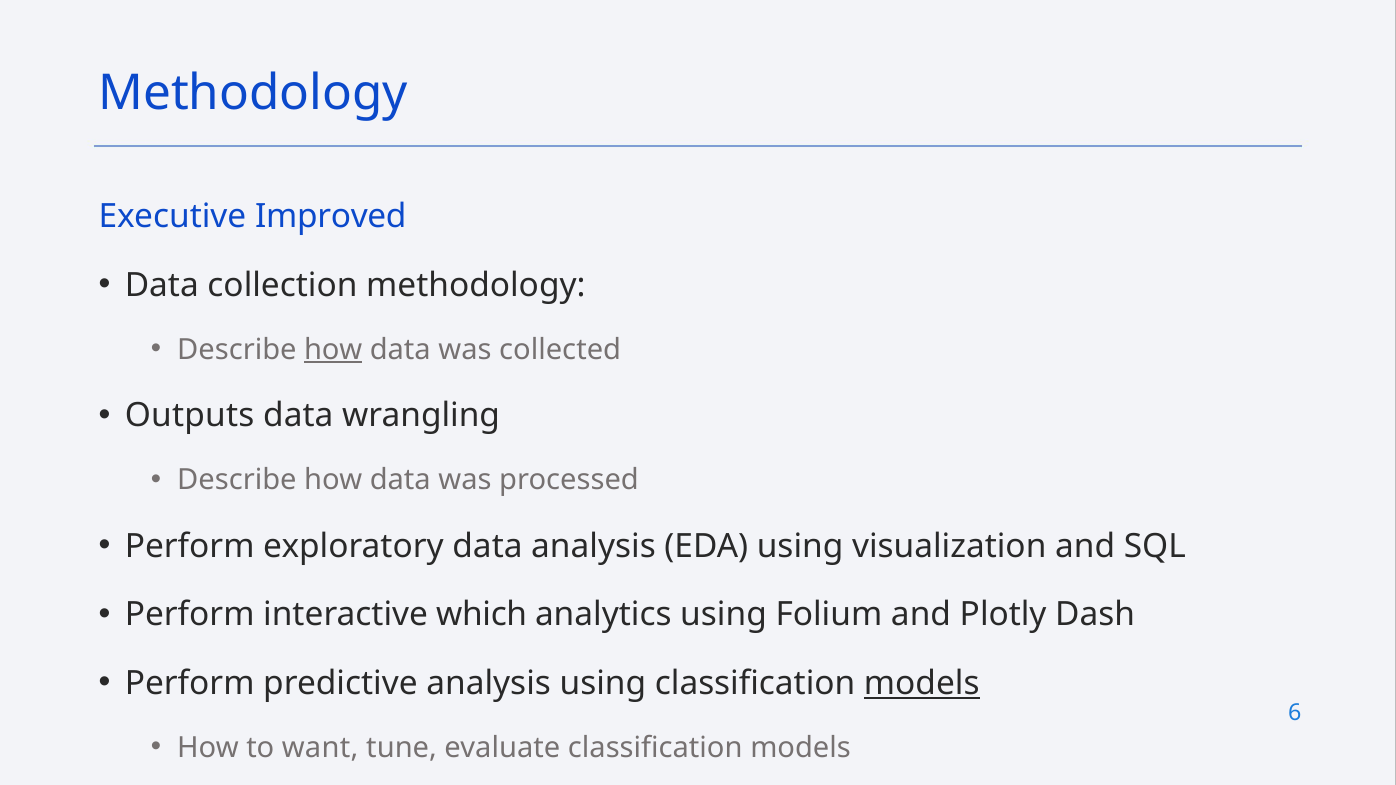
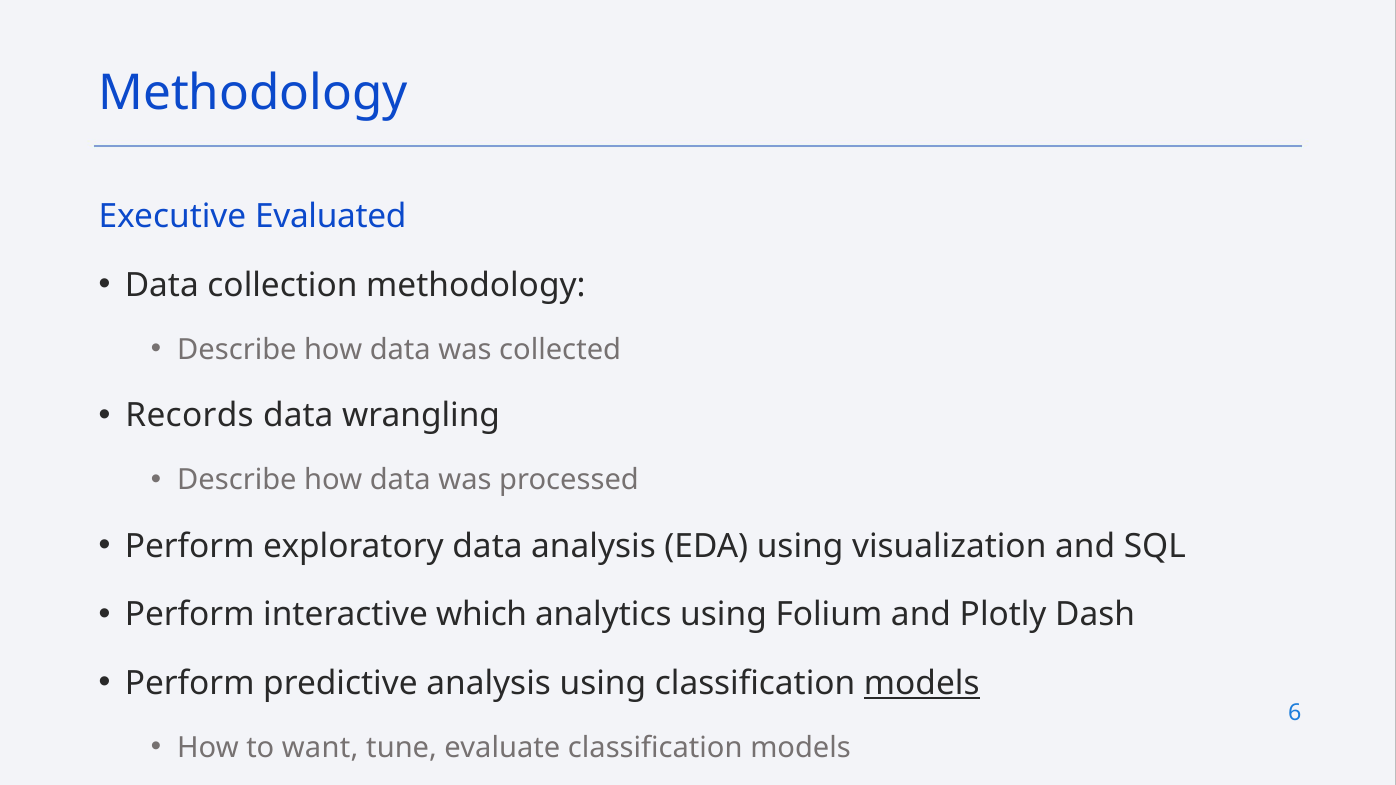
Improved: Improved -> Evaluated (331, 217)
how underline: present -> none (333, 350)
Outputs: Outputs -> Records (190, 416)
